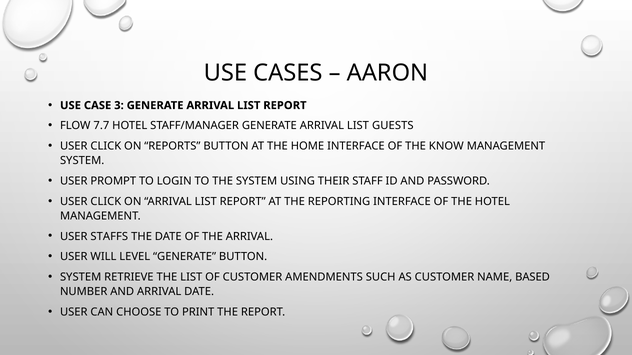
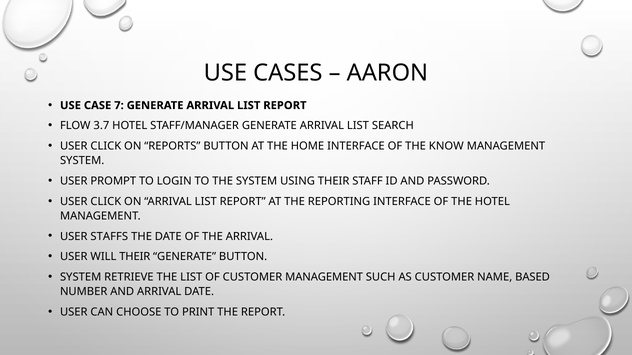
3: 3 -> 7 (119, 106)
7.7: 7.7 -> 3.7 (101, 126)
GUESTS: GUESTS -> SEARCH (393, 126)
WILL LEVEL: LEVEL -> THEIR (135, 257)
CUSTOMER AMENDMENTS: AMENDMENTS -> MANAGEMENT (324, 277)
